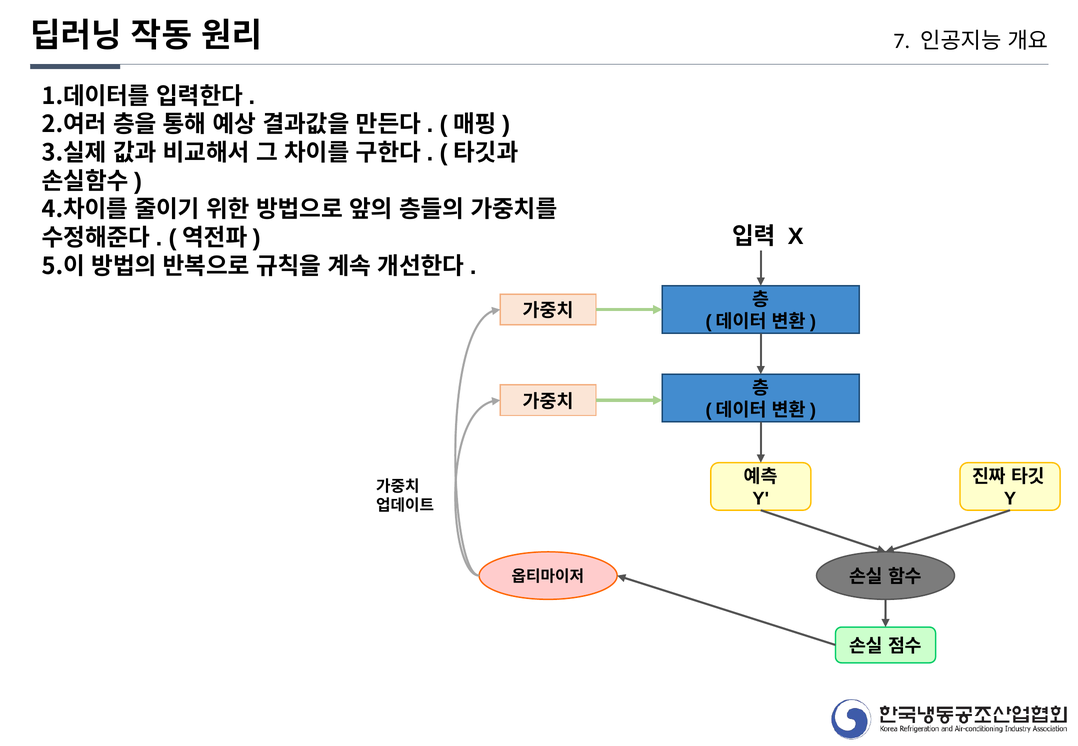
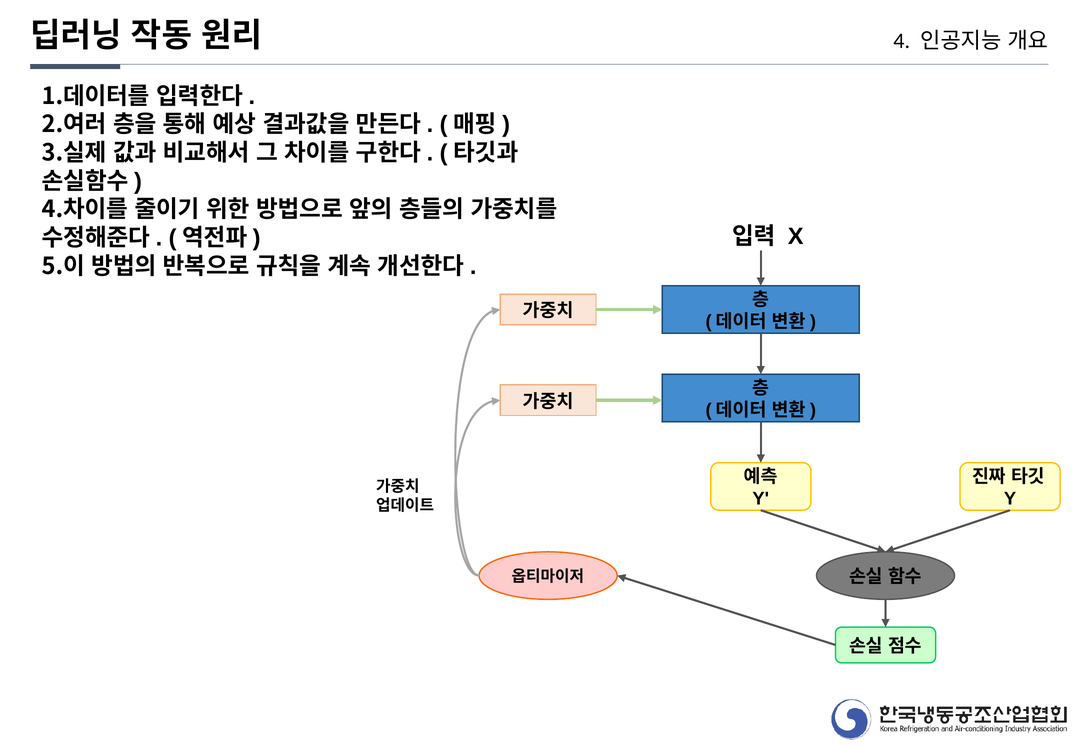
7: 7 -> 4 (902, 41)
